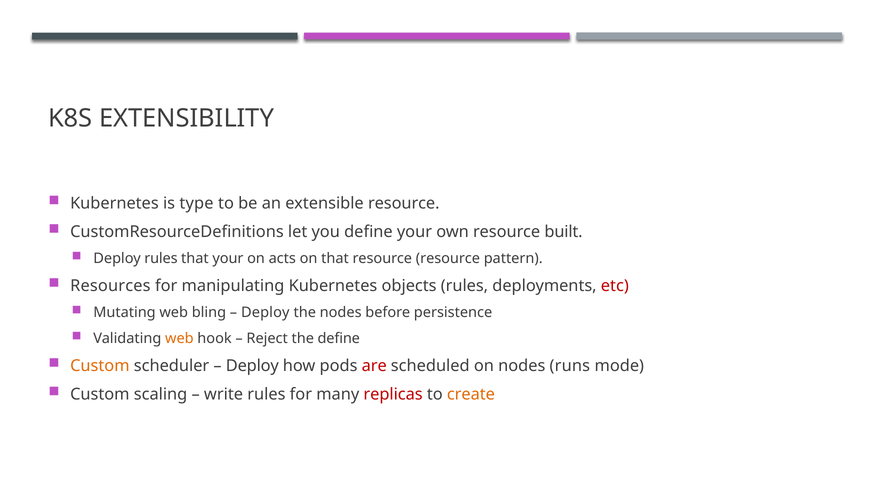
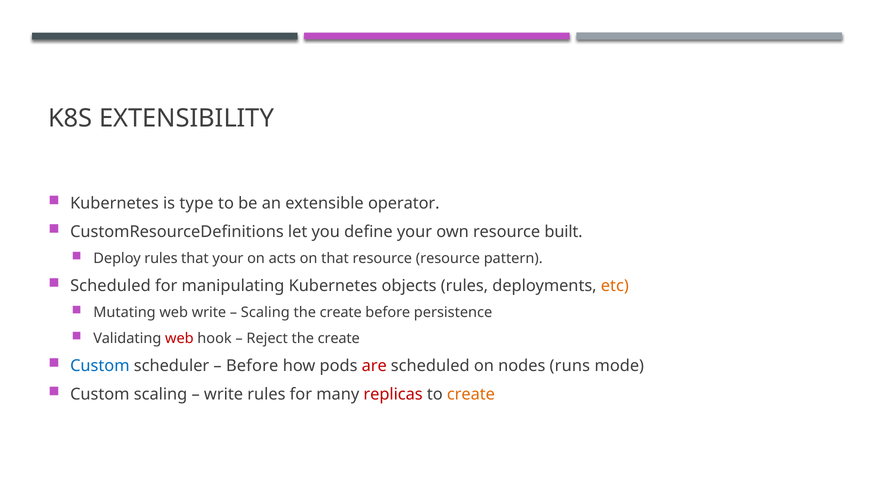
extensible resource: resource -> operator (404, 204)
Resources: Resources -> Scheduled (110, 286)
etc colour: red -> orange (615, 286)
web bling: bling -> write (209, 313)
Deploy: Deploy -> Scaling (265, 313)
nodes: nodes -> create (341, 313)
web colour: orange -> red (179, 339)
Reject the define: define -> create (339, 339)
Custom colour: orange -> blue (100, 366)
Deploy: Deploy -> Before (252, 366)
